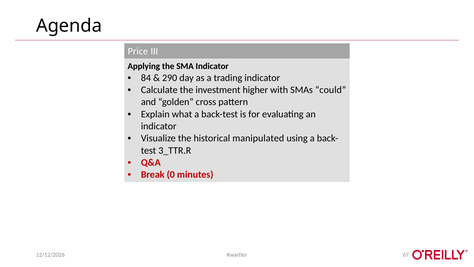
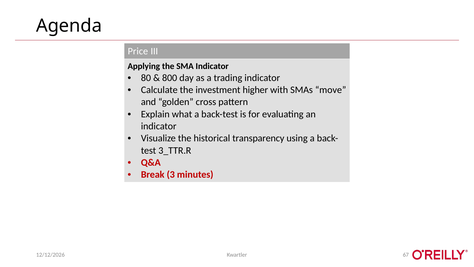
84: 84 -> 80 (146, 78)
290: 290 -> 800 (170, 78)
could: could -> move (331, 90)
manipulated: manipulated -> transparency (258, 138)
0: 0 -> 3 (171, 174)
